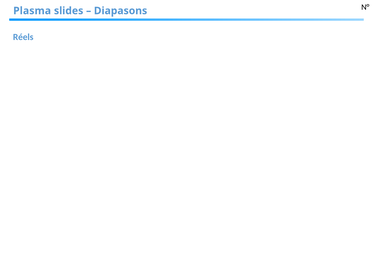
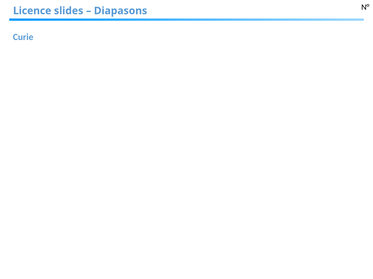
Plasma: Plasma -> Licence (32, 11)
Réels: Réels -> Curie (23, 37)
